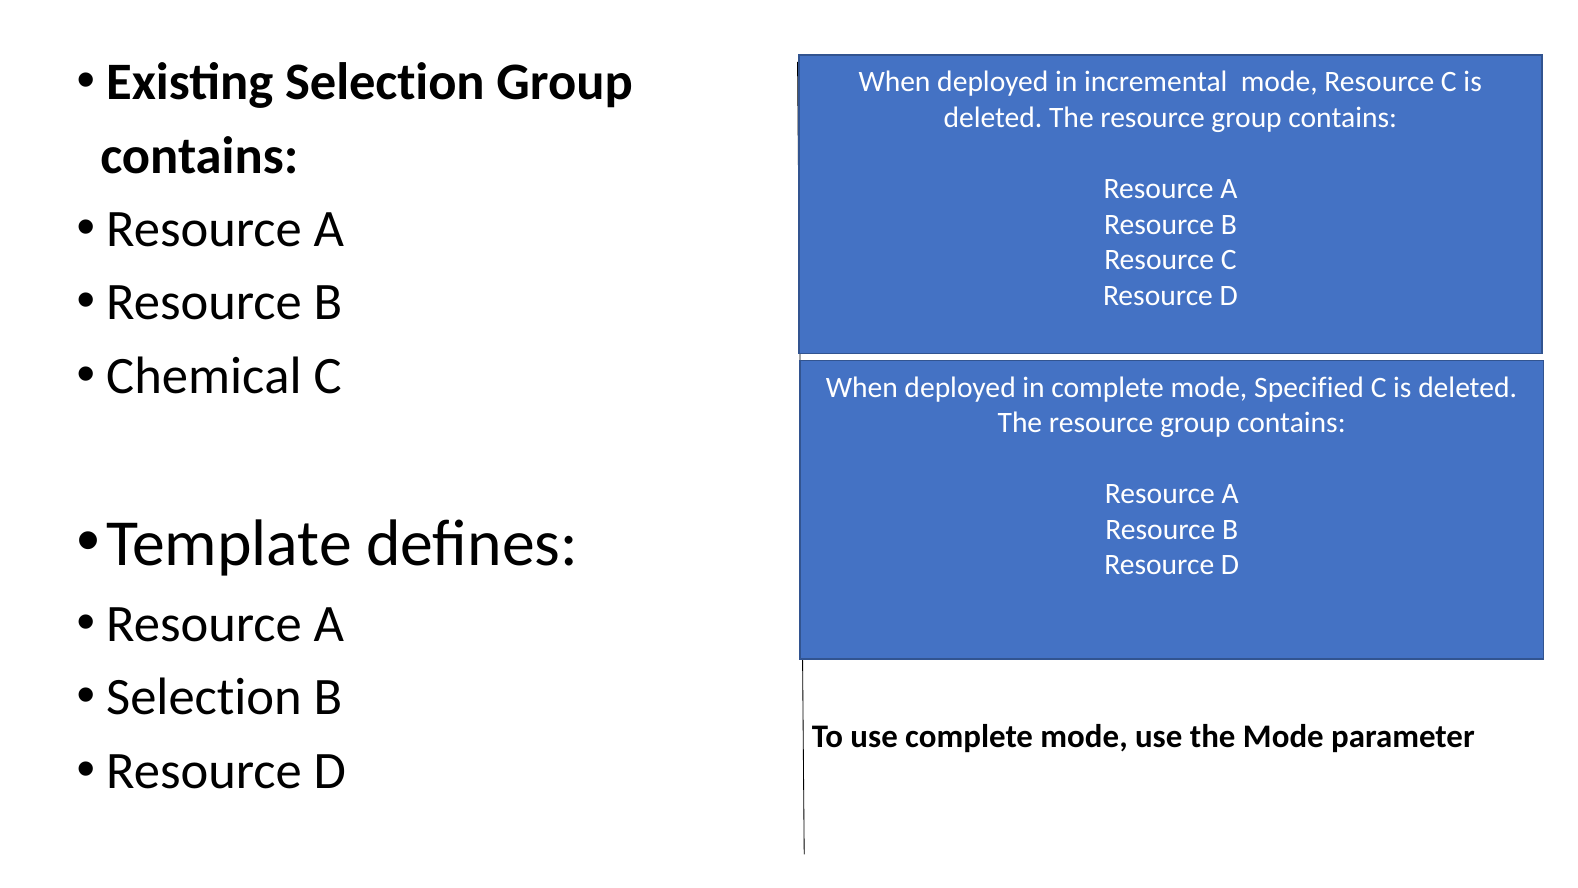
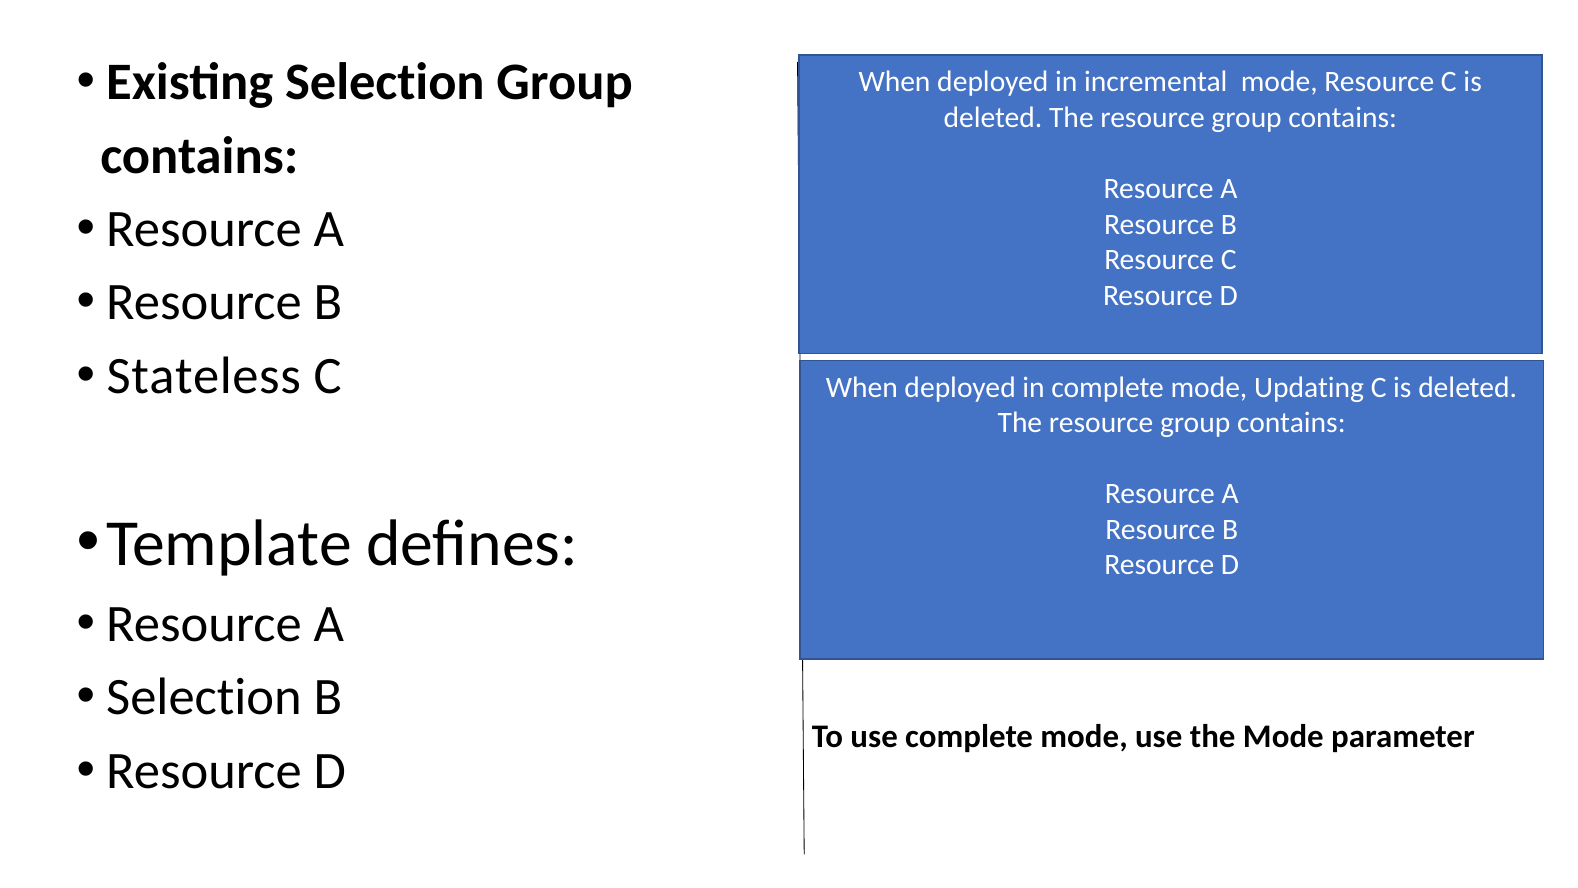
Chemical: Chemical -> Stateless (204, 376)
Specified: Specified -> Updating (1309, 387)
